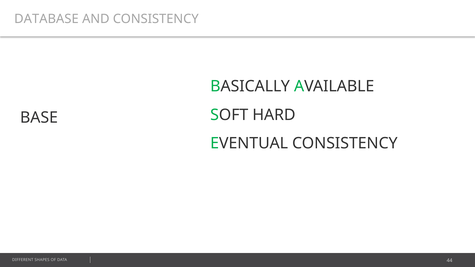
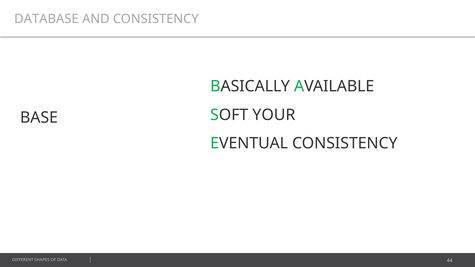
HARD: HARD -> YOUR (274, 115)
